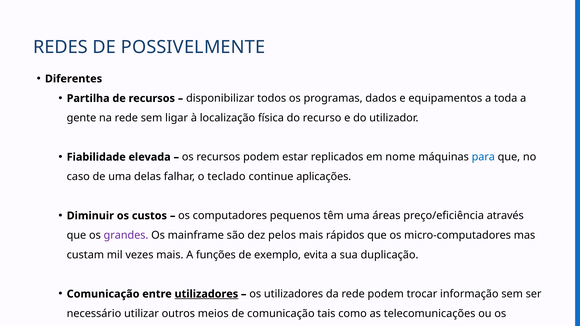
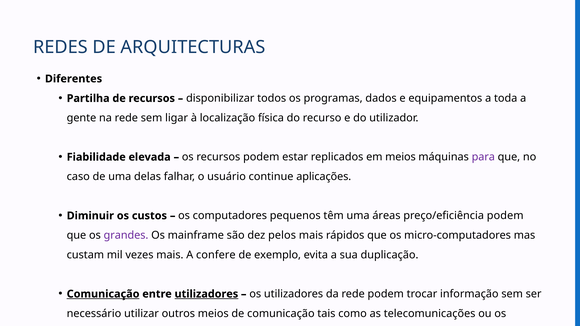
POSSIVELMENTE: POSSIVELMENTE -> ARQUITECTURAS (193, 47)
em nome: nome -> meios (400, 157)
para colour: blue -> purple (483, 157)
teclado: teclado -> usuário (227, 177)
preço/eficiência através: através -> podem (505, 216)
funções: funções -> confere (216, 255)
Comunicação underline: none -> present (103, 294)
